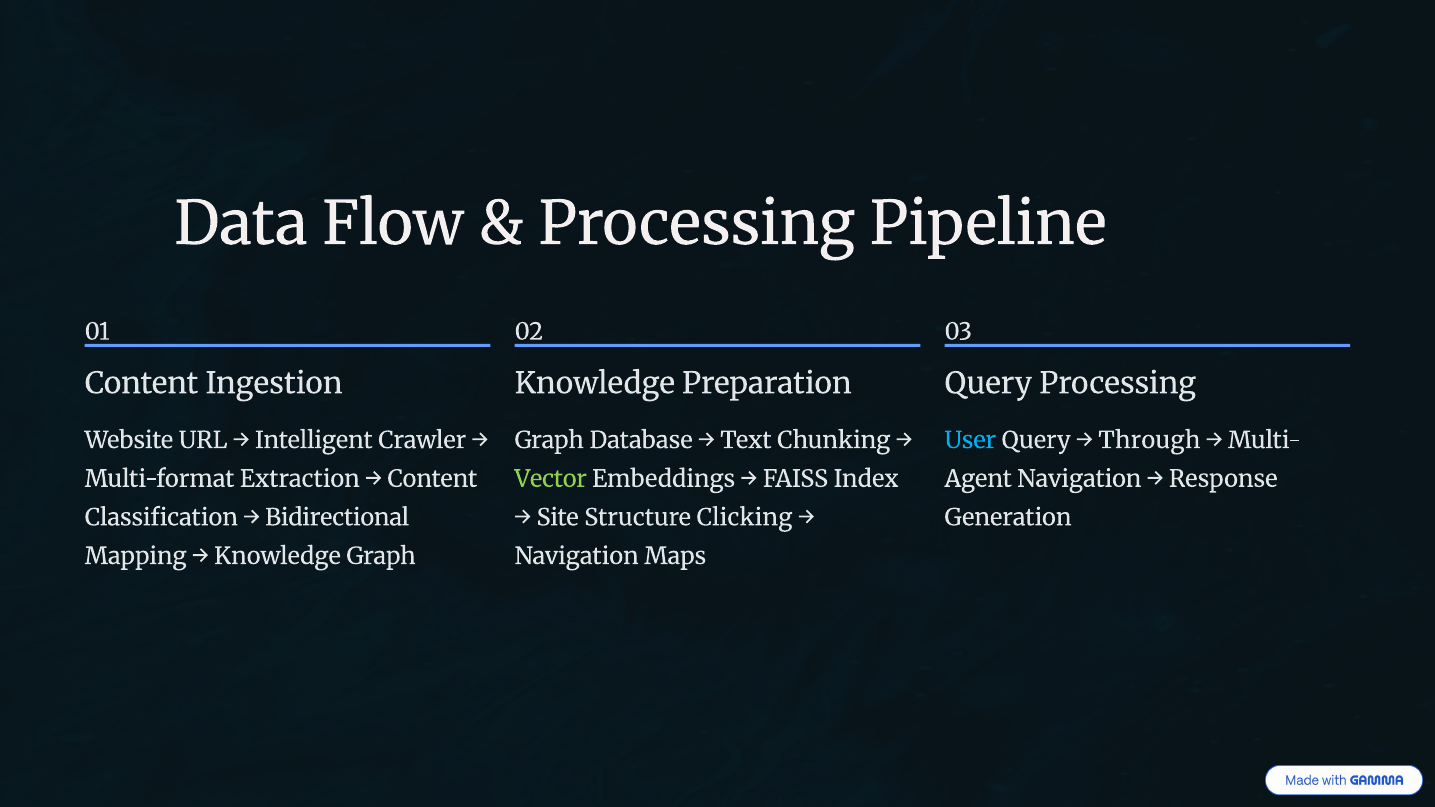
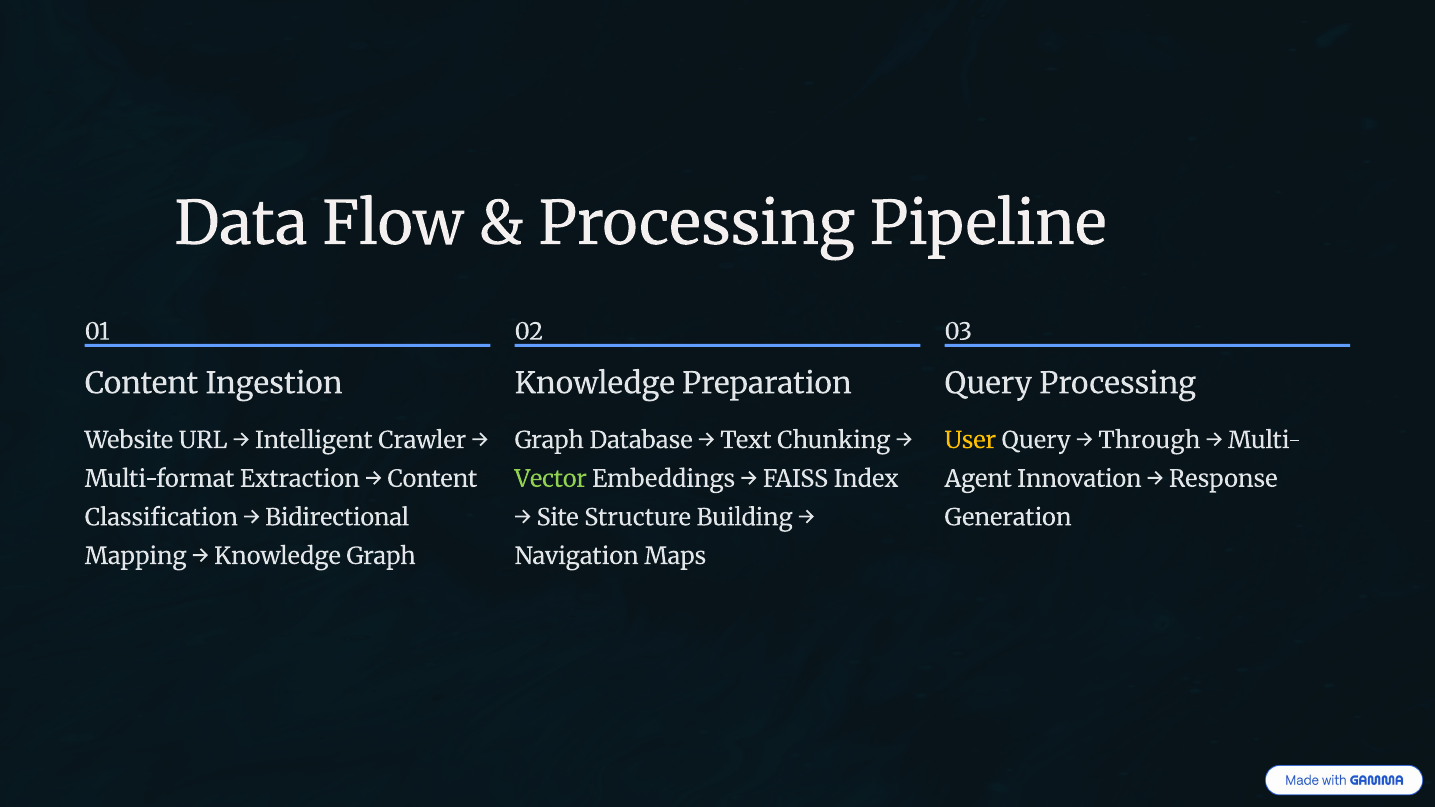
User colour: light blue -> yellow (970, 440)
Navigation: Navigation -> Innovation (1079, 479)
Clicking: Clicking -> Building (745, 518)
